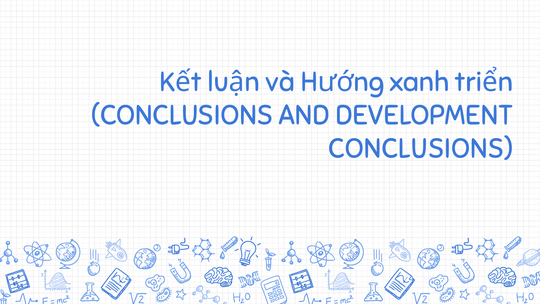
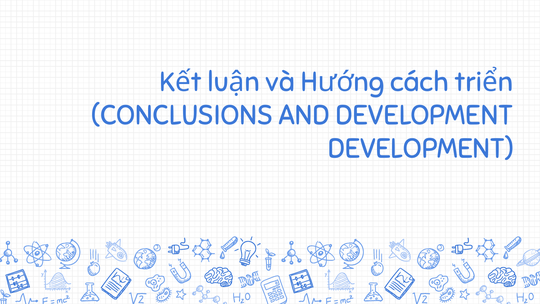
xanh: xanh -> cách (419, 82)
CONCLUSIONS: CONCLUSIONS -> DEVELOPMENT (421, 149)
